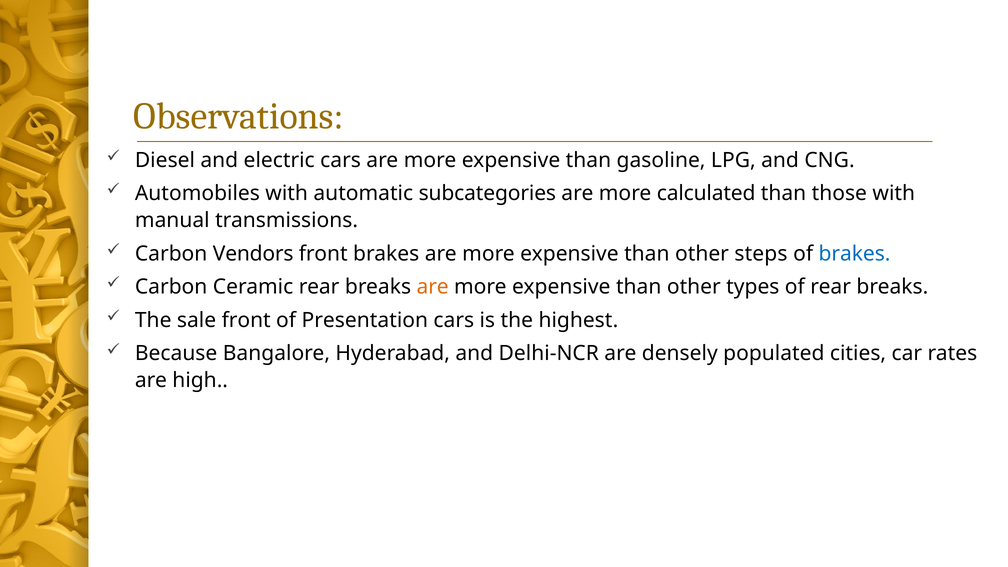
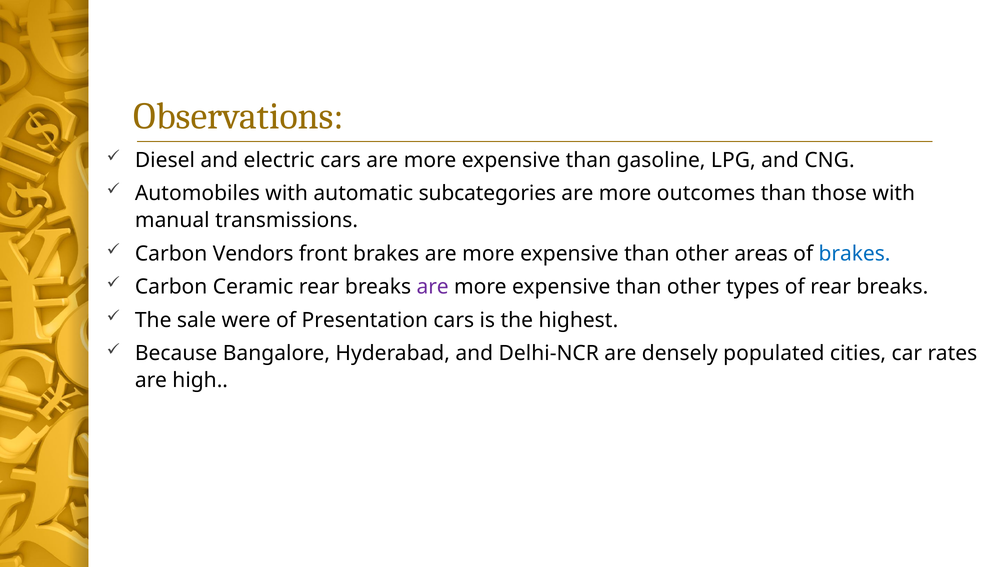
calculated: calculated -> outcomes (706, 194)
steps: steps -> areas (761, 254)
are colour: orange -> purple (433, 287)
sale front: front -> were (246, 320)
